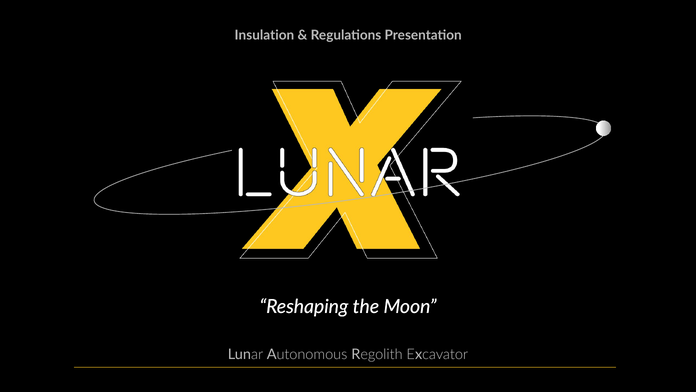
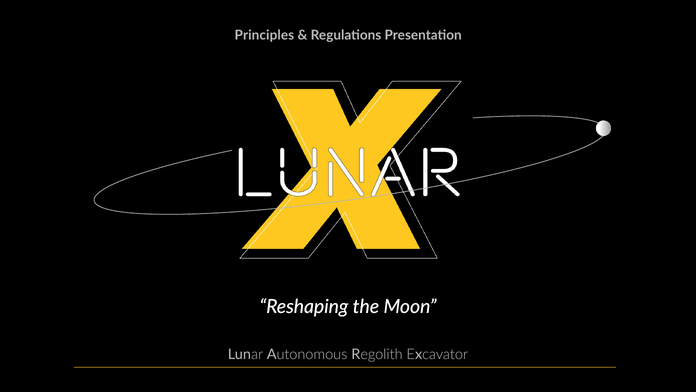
Insulation: Insulation -> Principles (264, 35)
